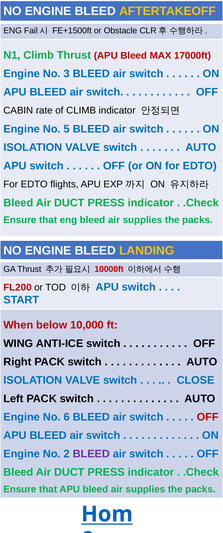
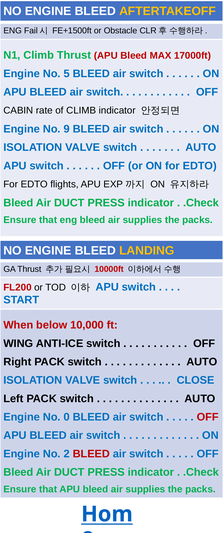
3: 3 -> 5 (67, 74)
5: 5 -> 9 (67, 129)
6: 6 -> 0 (67, 417)
BLEED colour: purple -> red (91, 454)
